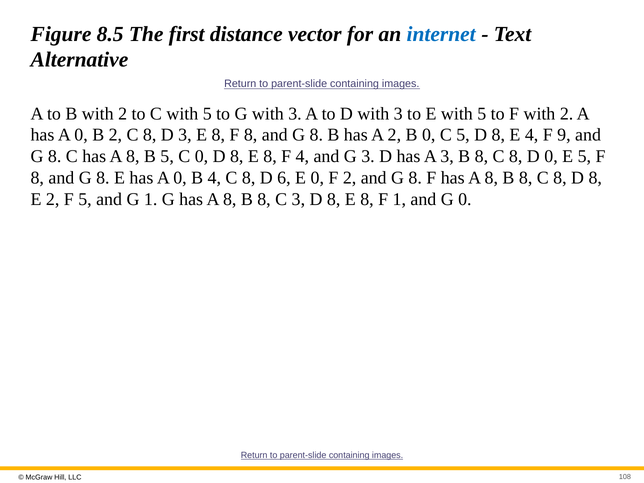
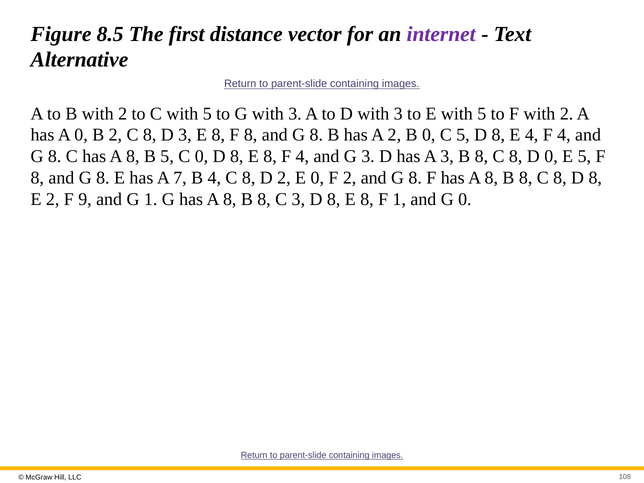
internet colour: blue -> purple (441, 34)
4 F 9: 9 -> 4 (564, 135)
E has A 0: 0 -> 7 (180, 178)
D 6: 6 -> 2 (284, 178)
F 5: 5 -> 9 (85, 200)
